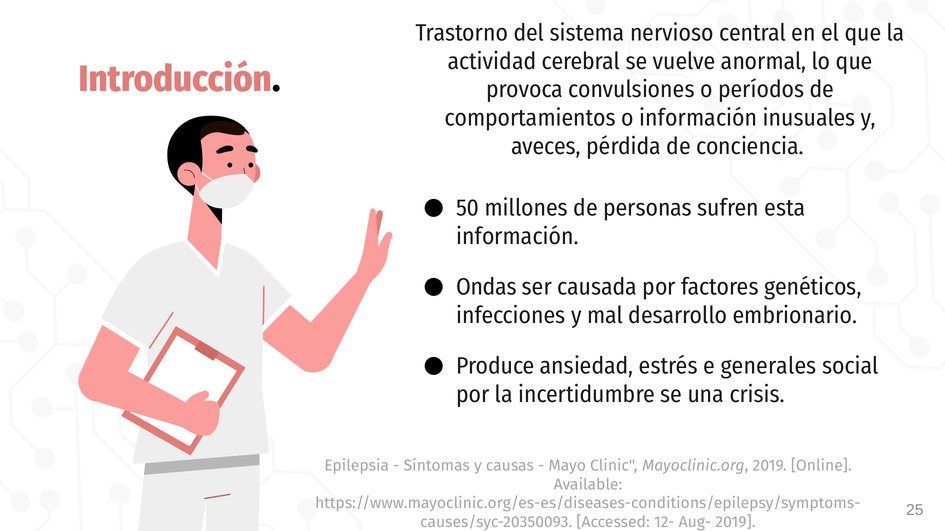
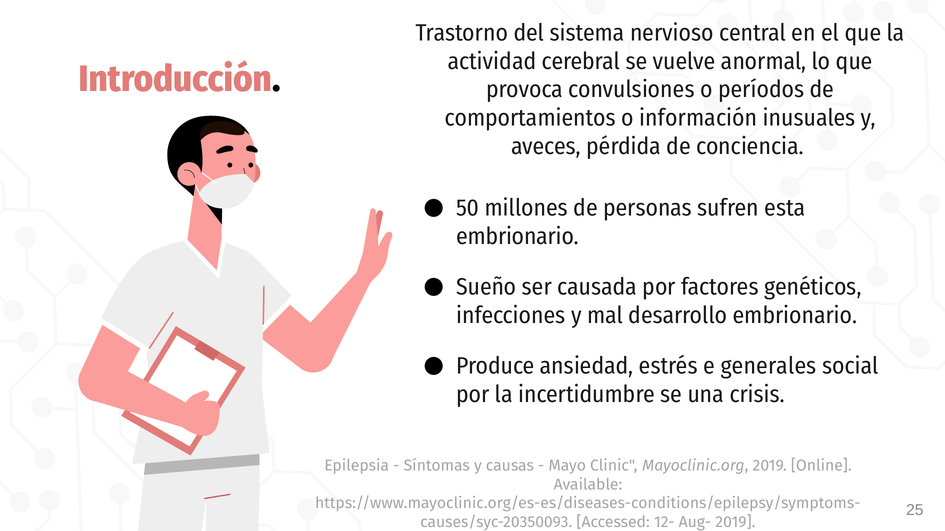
información: información -> embrionario (518, 237)
Ondas: Ondas -> Sueño (486, 287)
